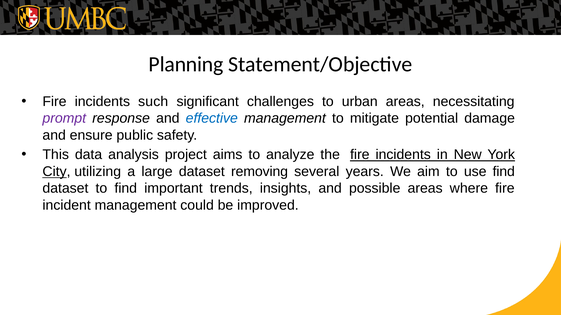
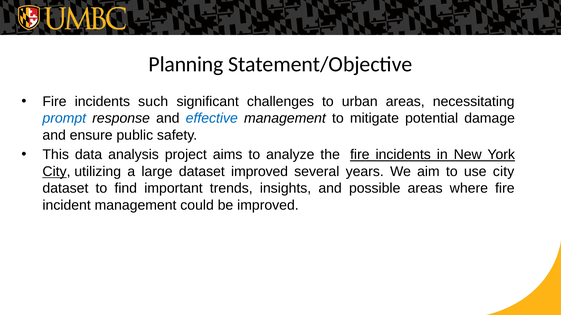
prompt colour: purple -> blue (64, 118)
dataset removing: removing -> improved (260, 172)
use find: find -> city (504, 172)
